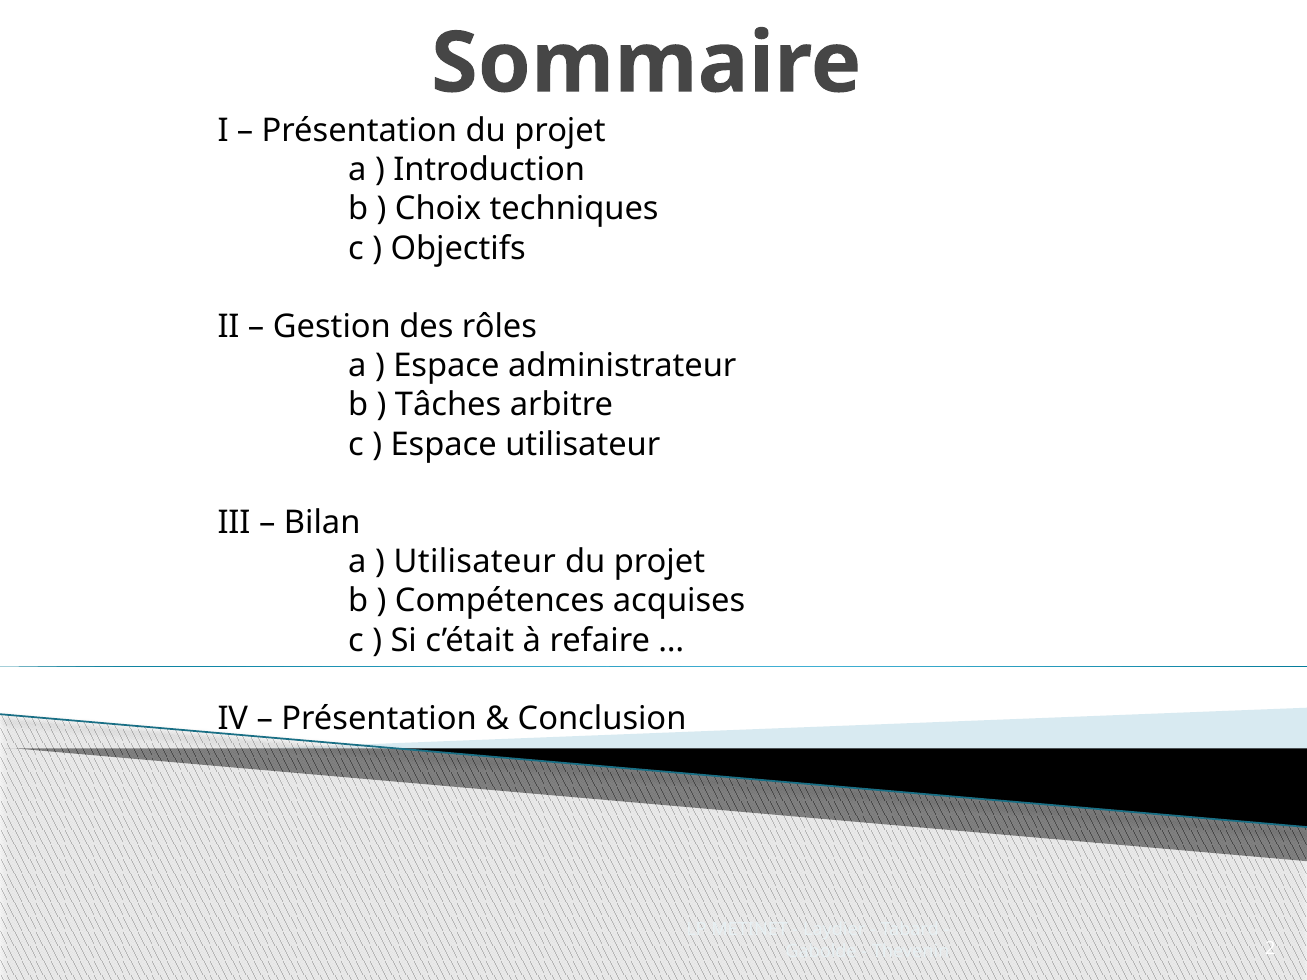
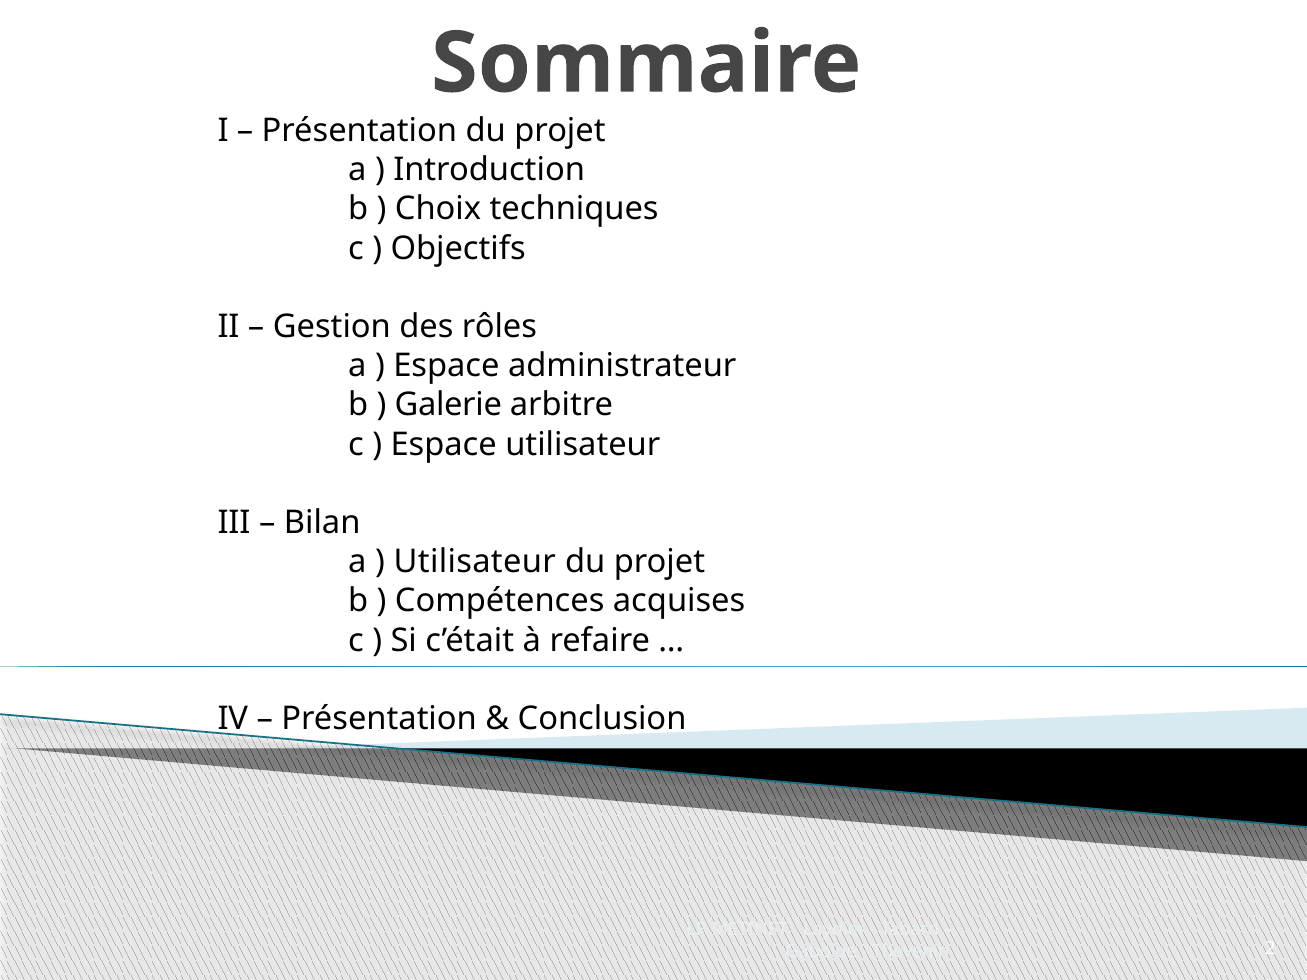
Tâches: Tâches -> Galerie (448, 405)
